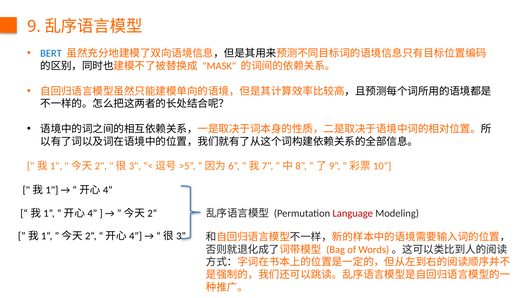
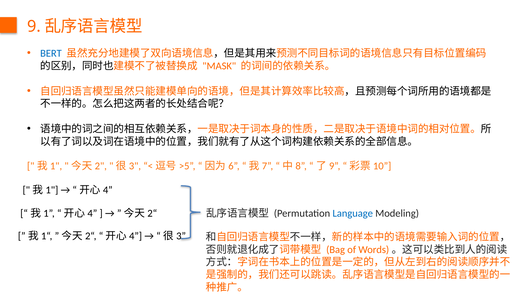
Language colour: red -> blue (353, 213)
